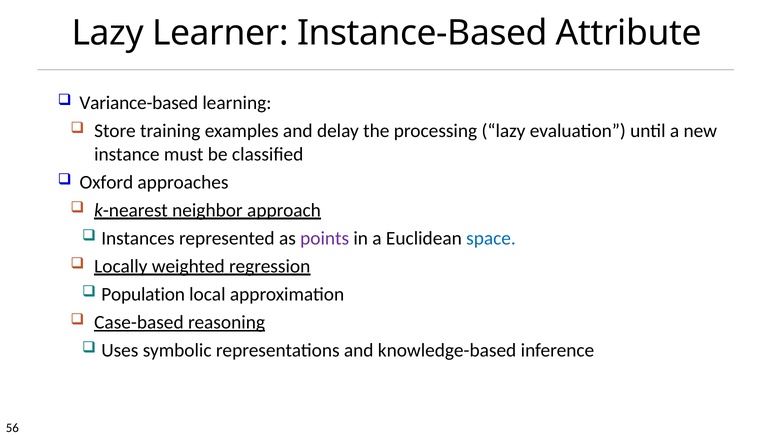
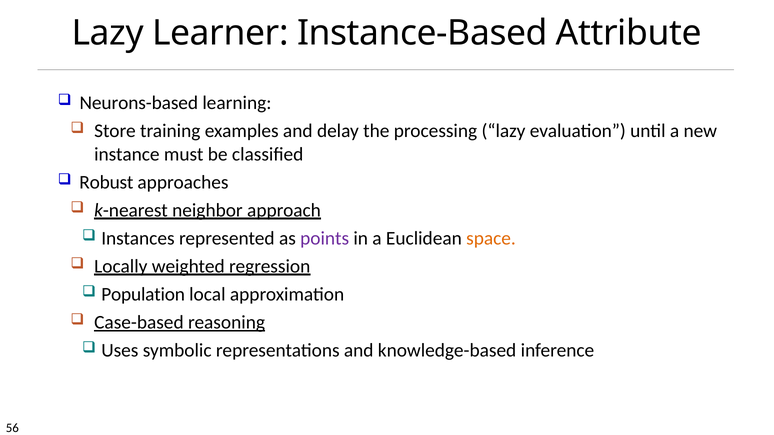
Variance-based: Variance-based -> Neurons-based (139, 103)
Oxford: Oxford -> Robust (106, 182)
space colour: blue -> orange (491, 238)
